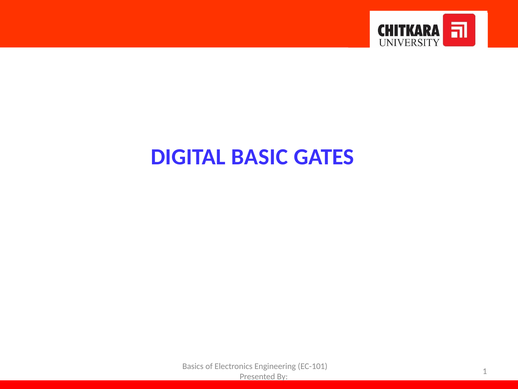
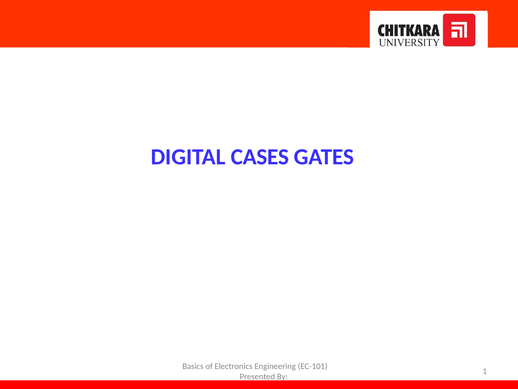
BASIC: BASIC -> CASES (260, 157)
